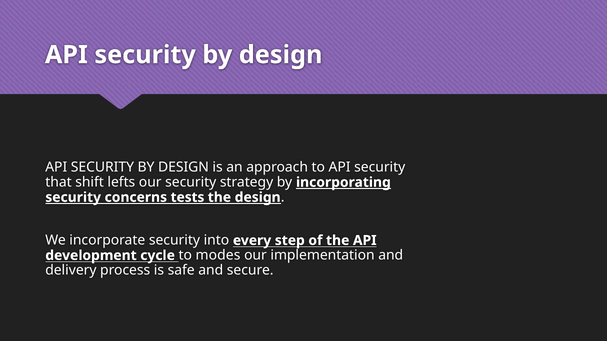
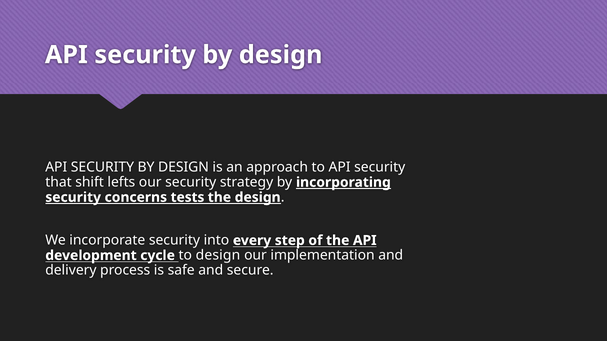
to modes: modes -> design (218, 256)
